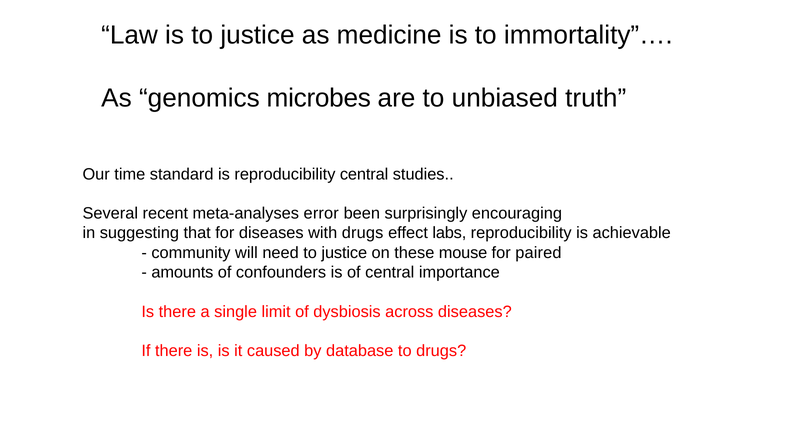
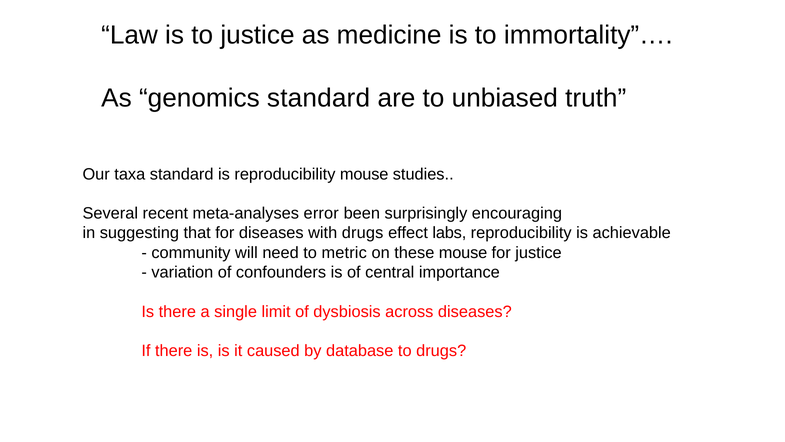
genomics microbes: microbes -> standard (319, 98)
time: time -> taxa (130, 174)
reproducibility central: central -> mouse (364, 174)
need to justice: justice -> metric (344, 252)
for paired: paired -> justice (539, 252)
amounts: amounts -> variation (182, 272)
